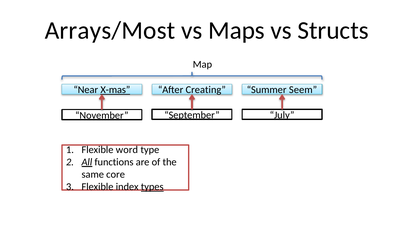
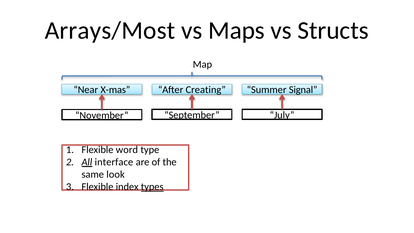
X-mas underline: present -> none (115, 90)
Seem: Seem -> Signal (303, 90)
functions: functions -> interface (114, 162)
core: core -> look (116, 174)
